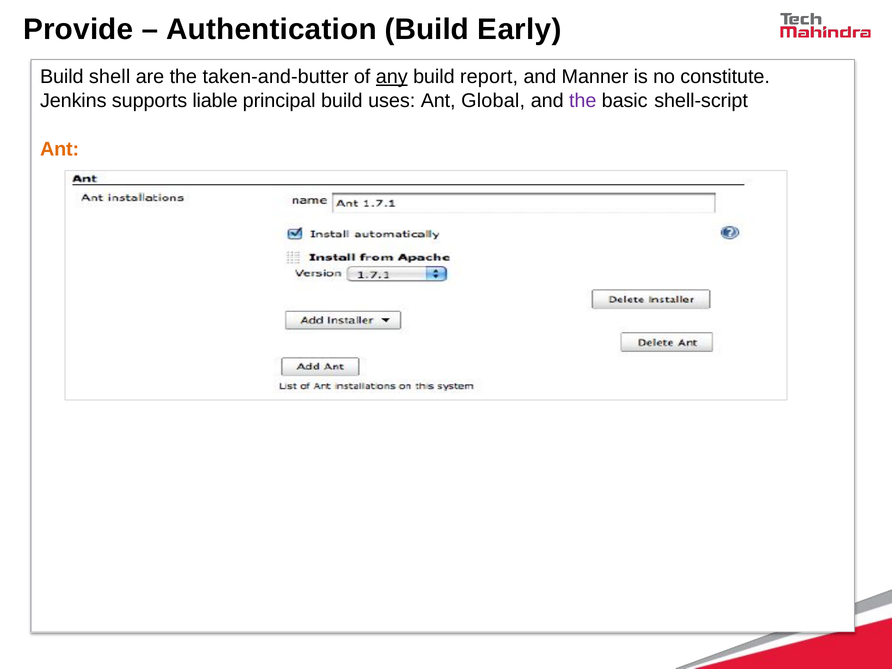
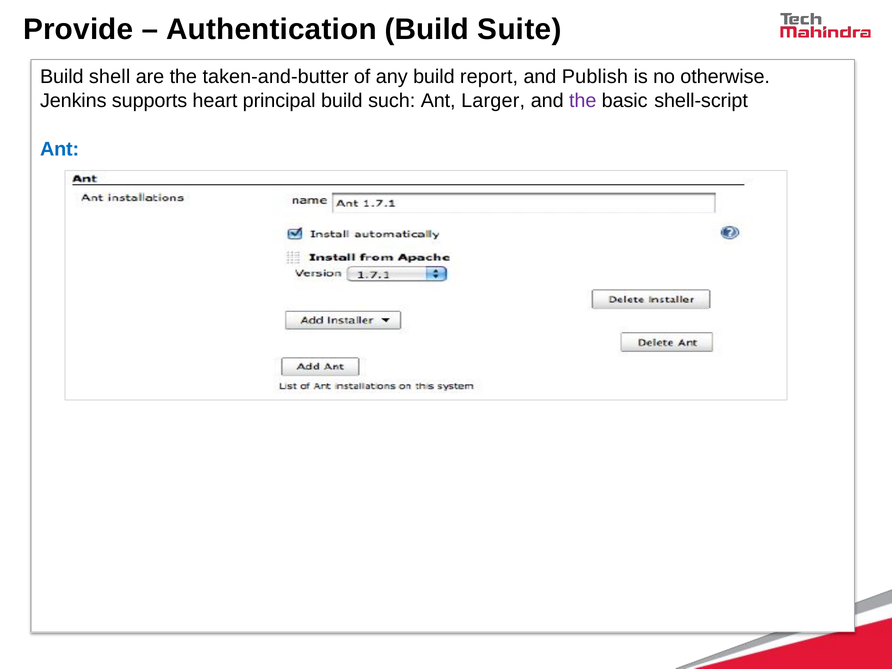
Early: Early -> Suite (519, 29)
any underline: present -> none (392, 77)
Manner: Manner -> Publish (595, 77)
constitute: constitute -> otherwise (725, 77)
liable: liable -> heart (215, 100)
uses: uses -> such (392, 100)
Global: Global -> Larger (493, 100)
Ant colour: orange -> blue (60, 149)
